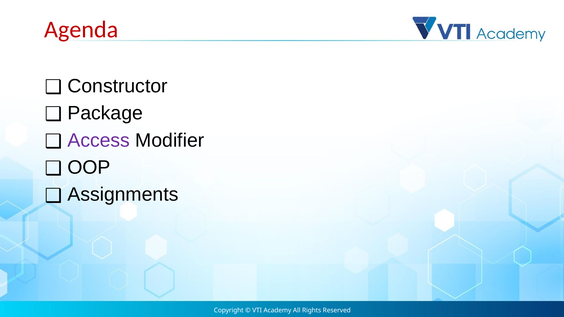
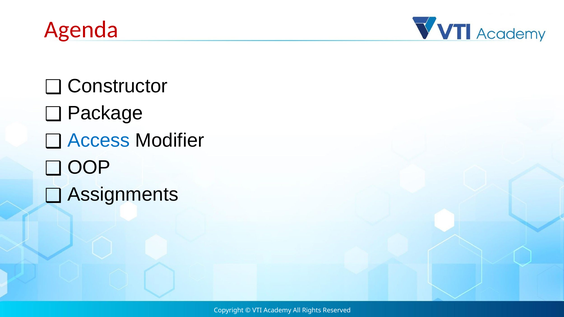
Access colour: purple -> blue (99, 140)
